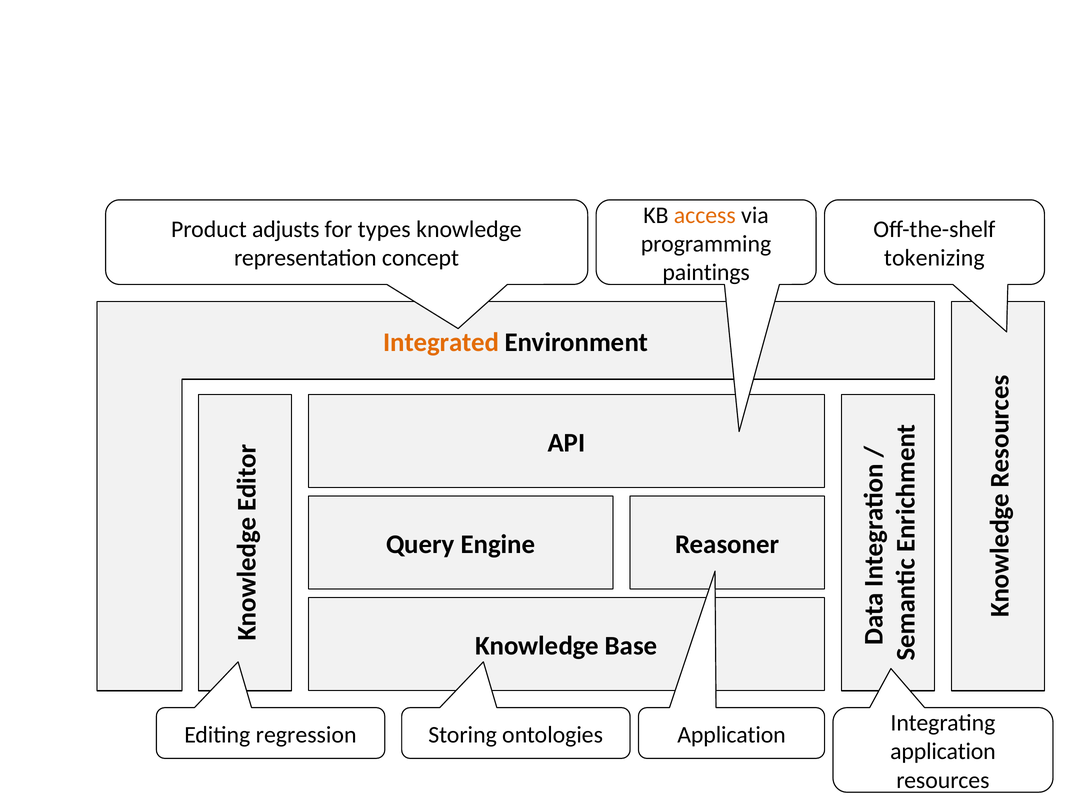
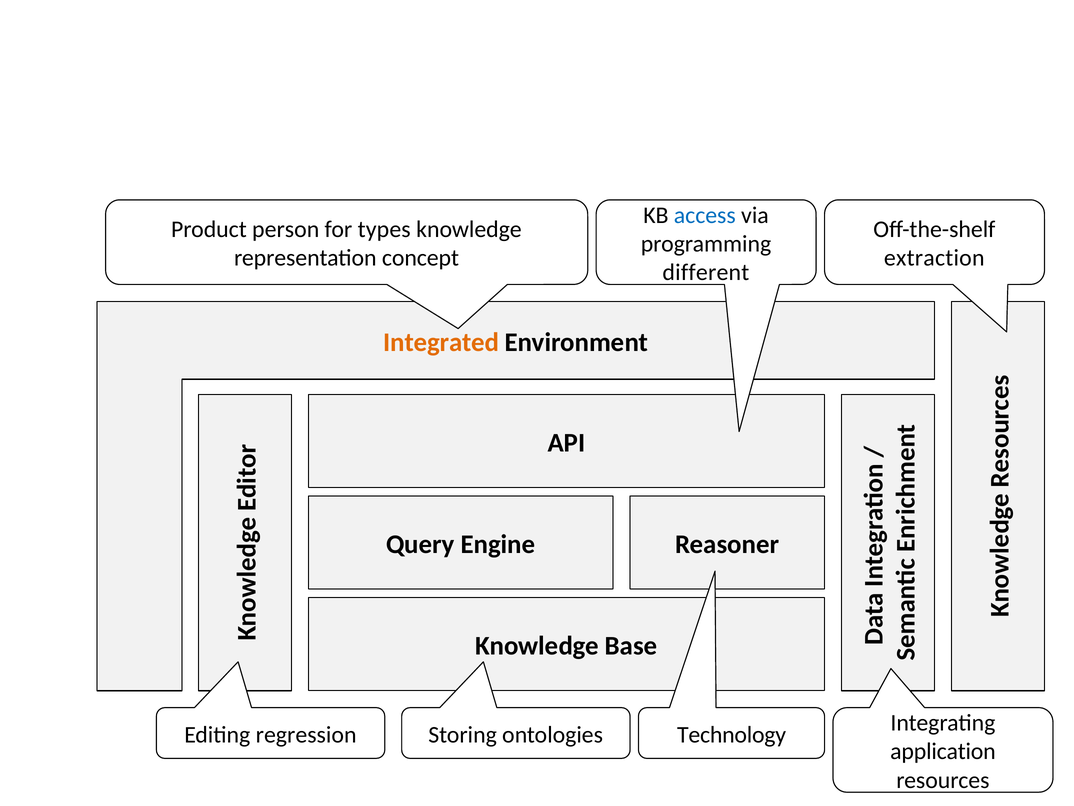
access colour: orange -> blue (705, 215)
adjusts: adjusts -> person (286, 229)
tokenizing: tokenizing -> extraction (934, 258)
paintings: paintings -> different (706, 272)
ontologies Application: Application -> Technology (732, 734)
